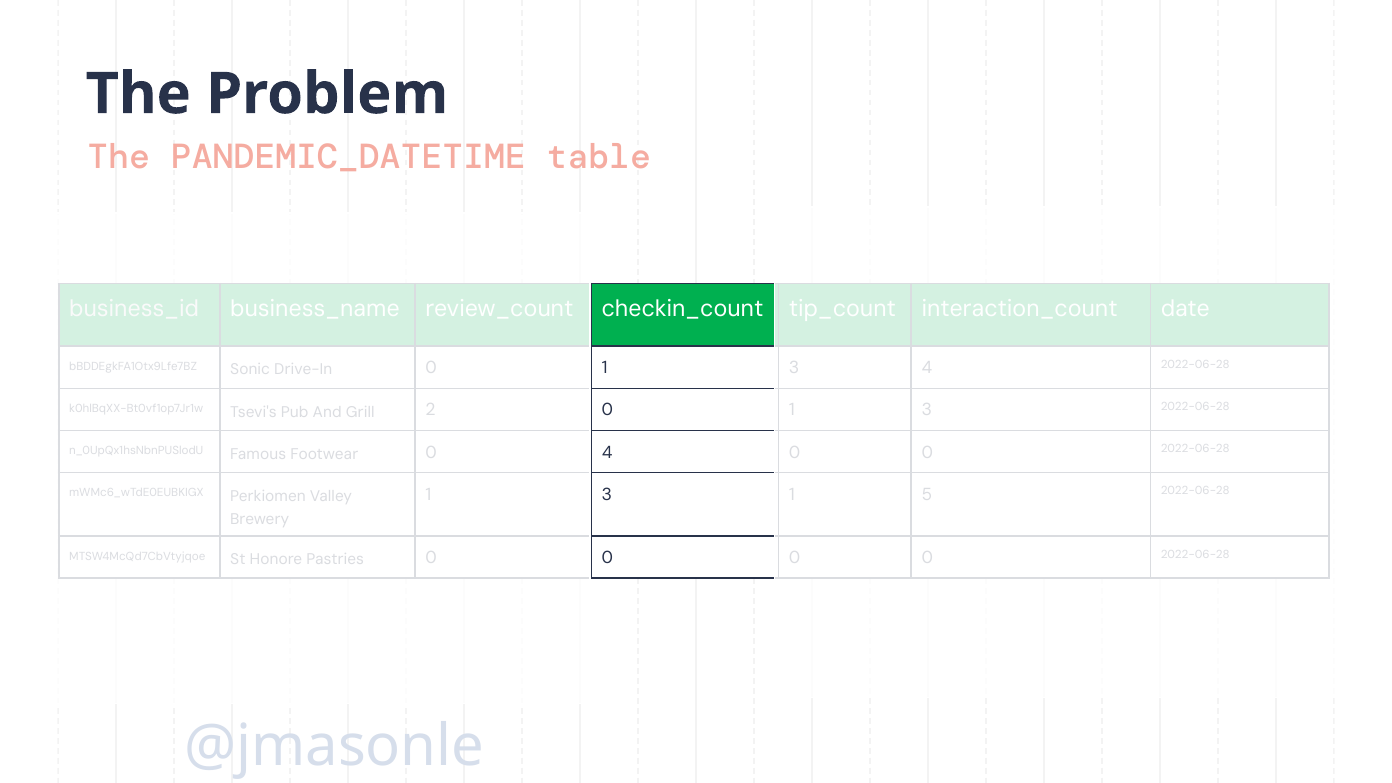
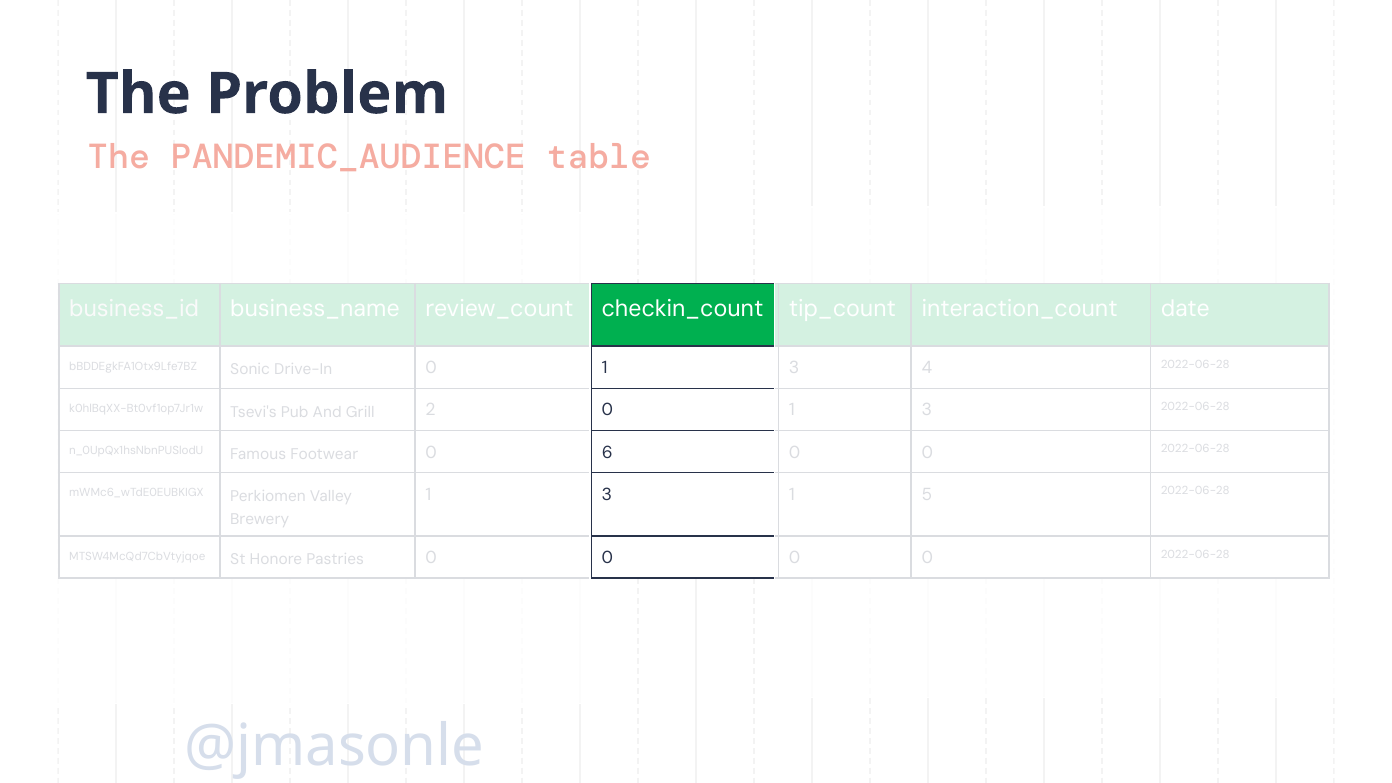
PANDEMIC_DATETIME: PANDEMIC_DATETIME -> PANDEMIC_AUDIENCE (348, 157)
4: 4 -> 6 (607, 452)
